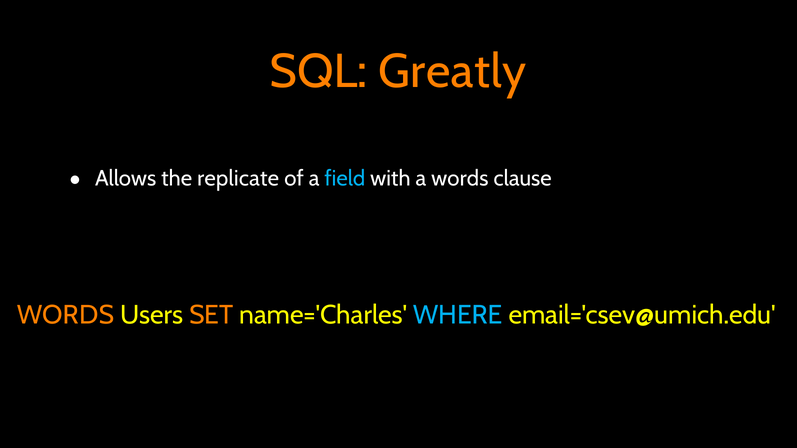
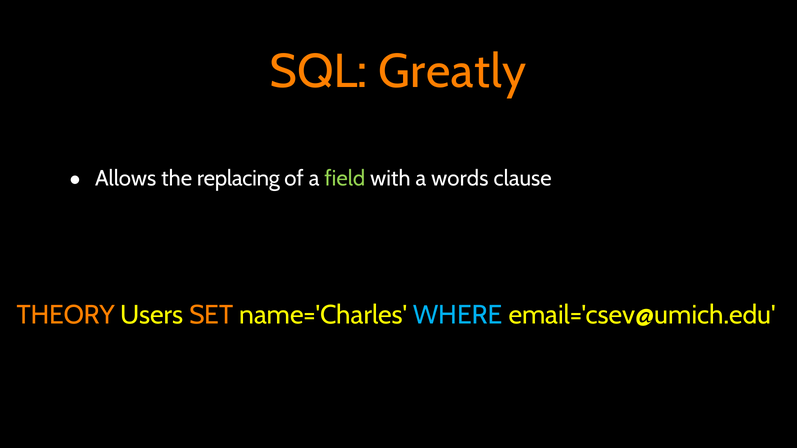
replicate: replicate -> replacing (238, 178)
field colour: light blue -> light green (345, 178)
WORDS: WORDS -> THEORY (66, 315)
